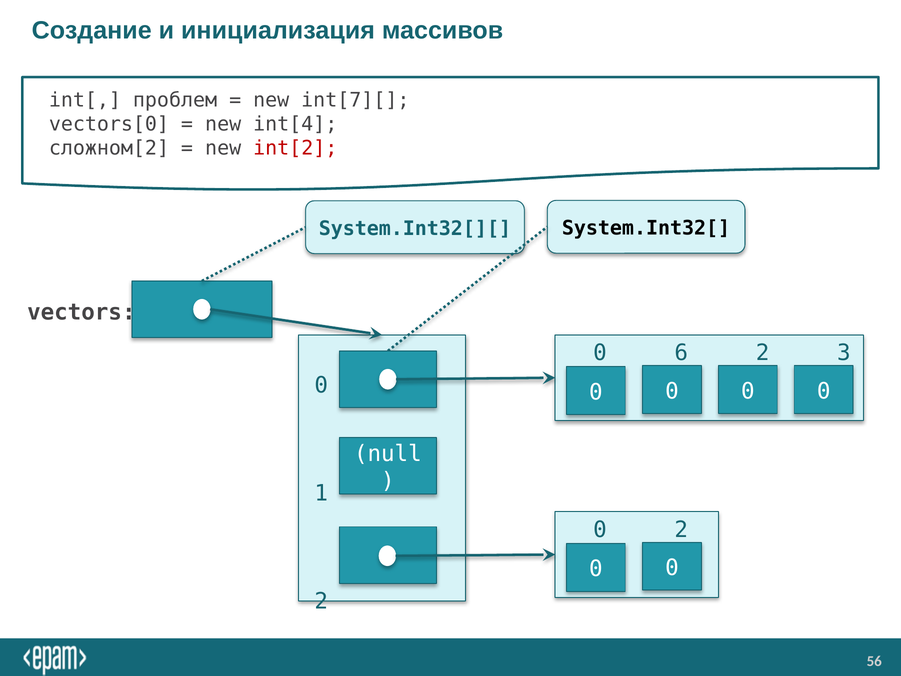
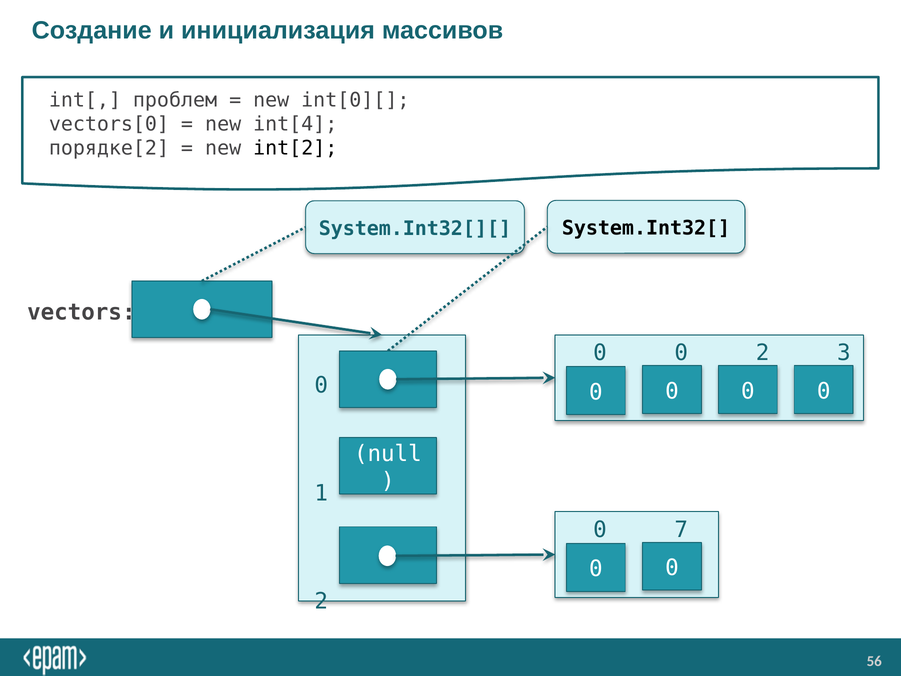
int[7][: int[7][ -> int[0][ (355, 100)
сложном[2: сложном[2 -> порядке[2 (109, 148)
int[2 colour: red -> black (295, 148)
6: 6 -> 0 (681, 353)
0 2: 2 -> 7 (681, 529)
